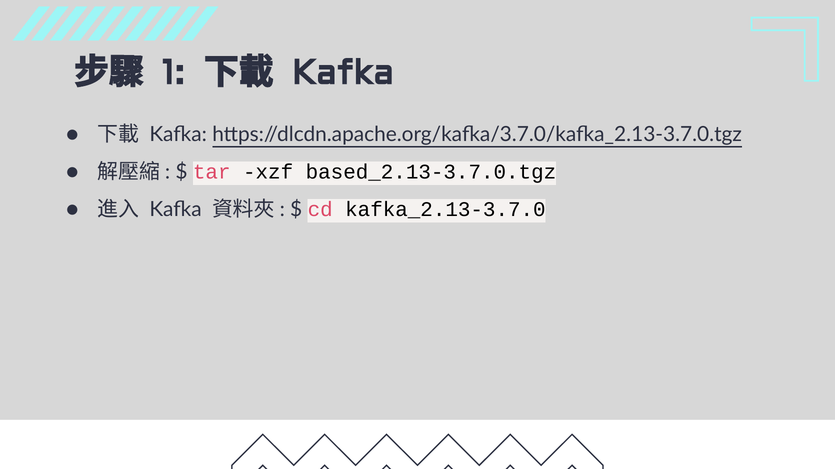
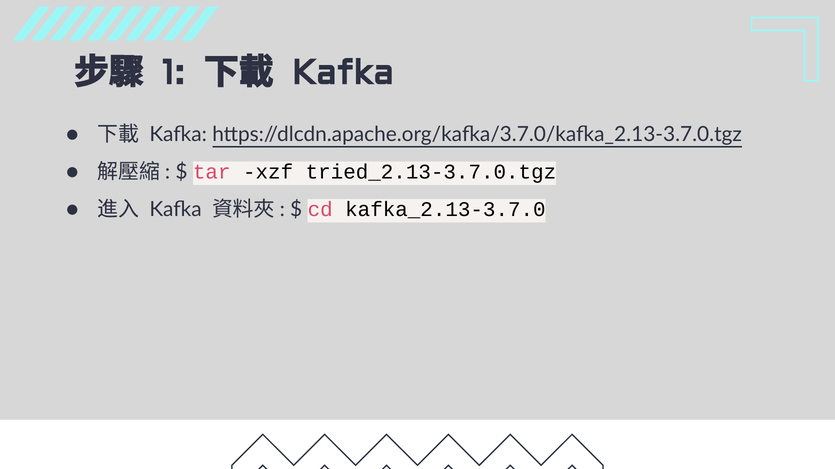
based_2.13-3.7.0.tgz: based_2.13-3.7.0.tgz -> tried_2.13-3.7.0.tgz (431, 172)
